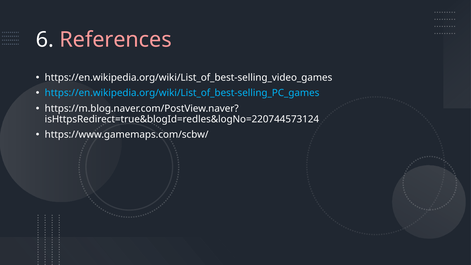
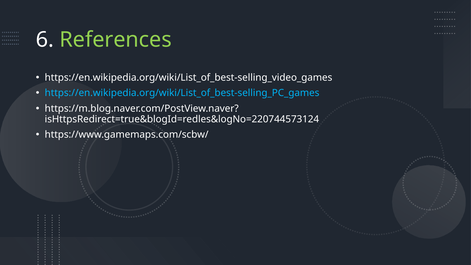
References colour: pink -> light green (116, 40)
